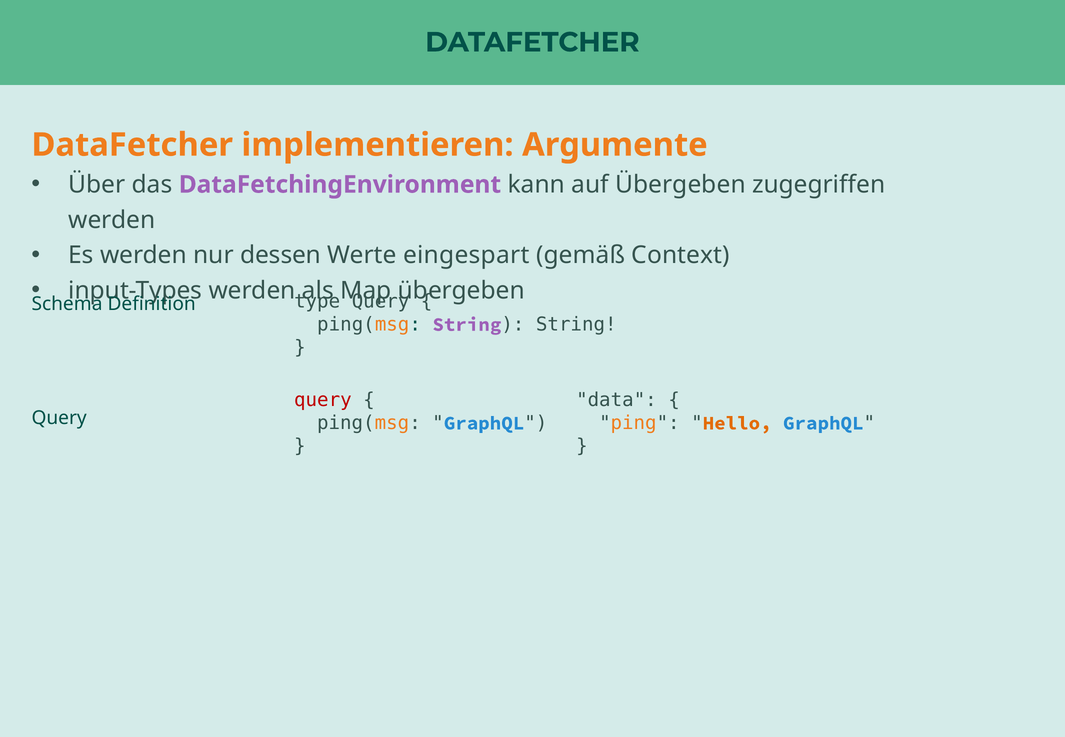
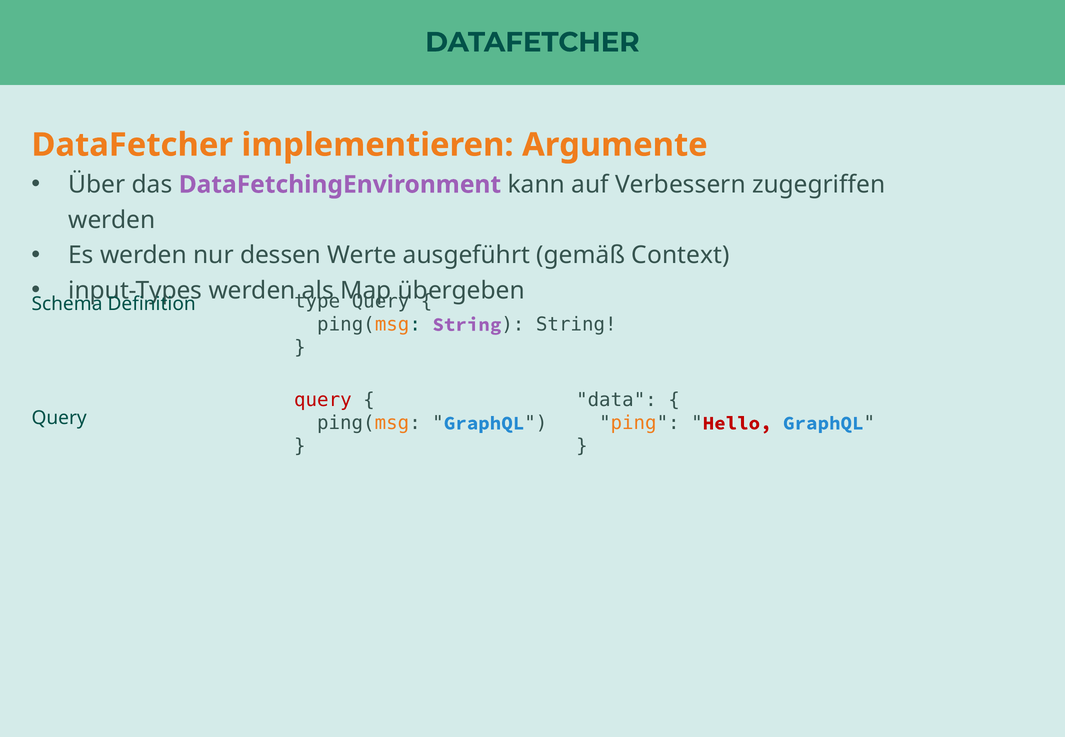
auf Übergeben: Übergeben -> Verbessern (680, 185)
eingespart: eingespart -> ausgeführt (466, 255)
Hello colour: orange -> red (737, 423)
